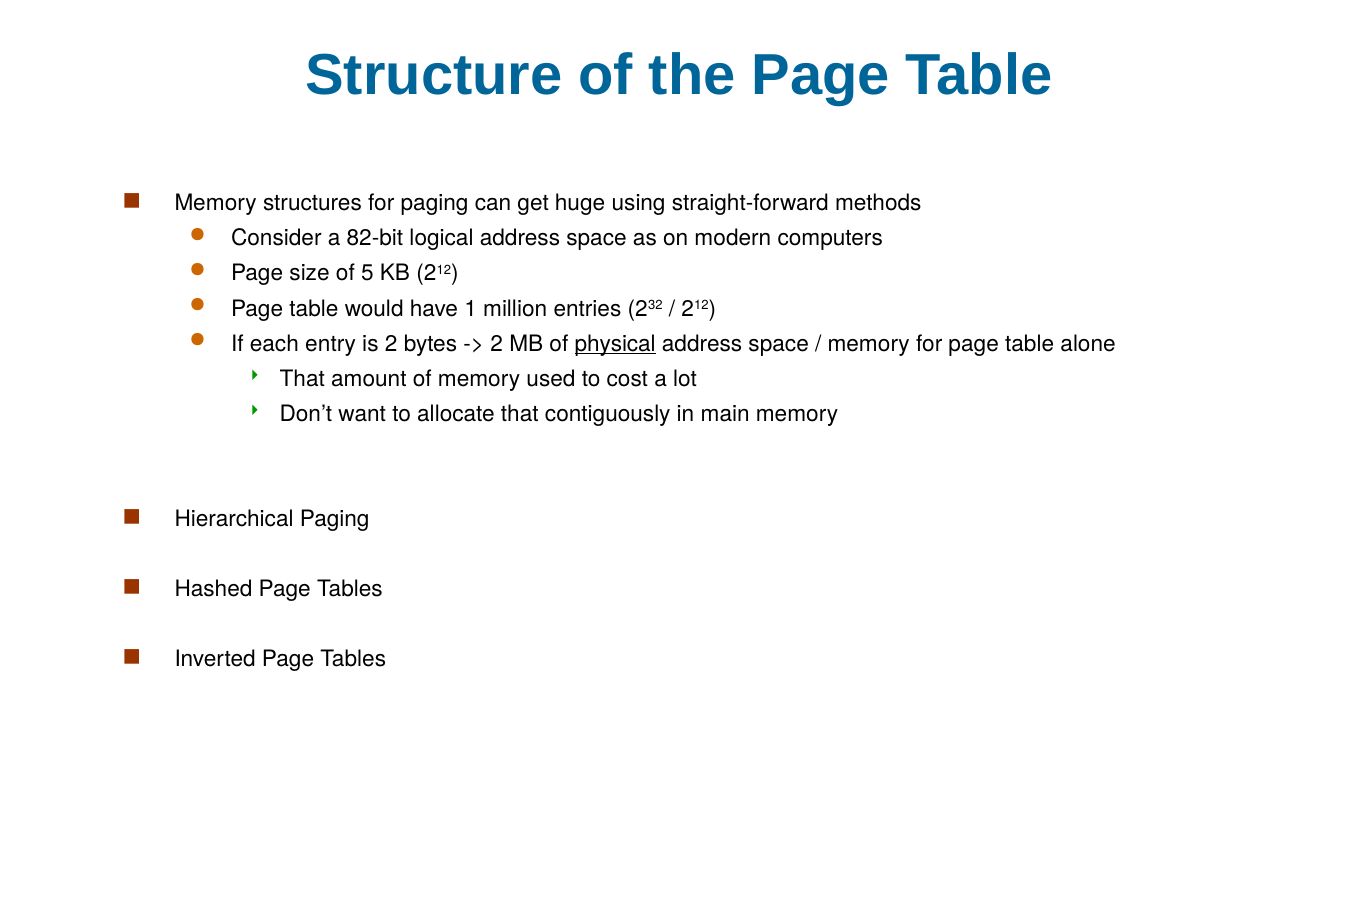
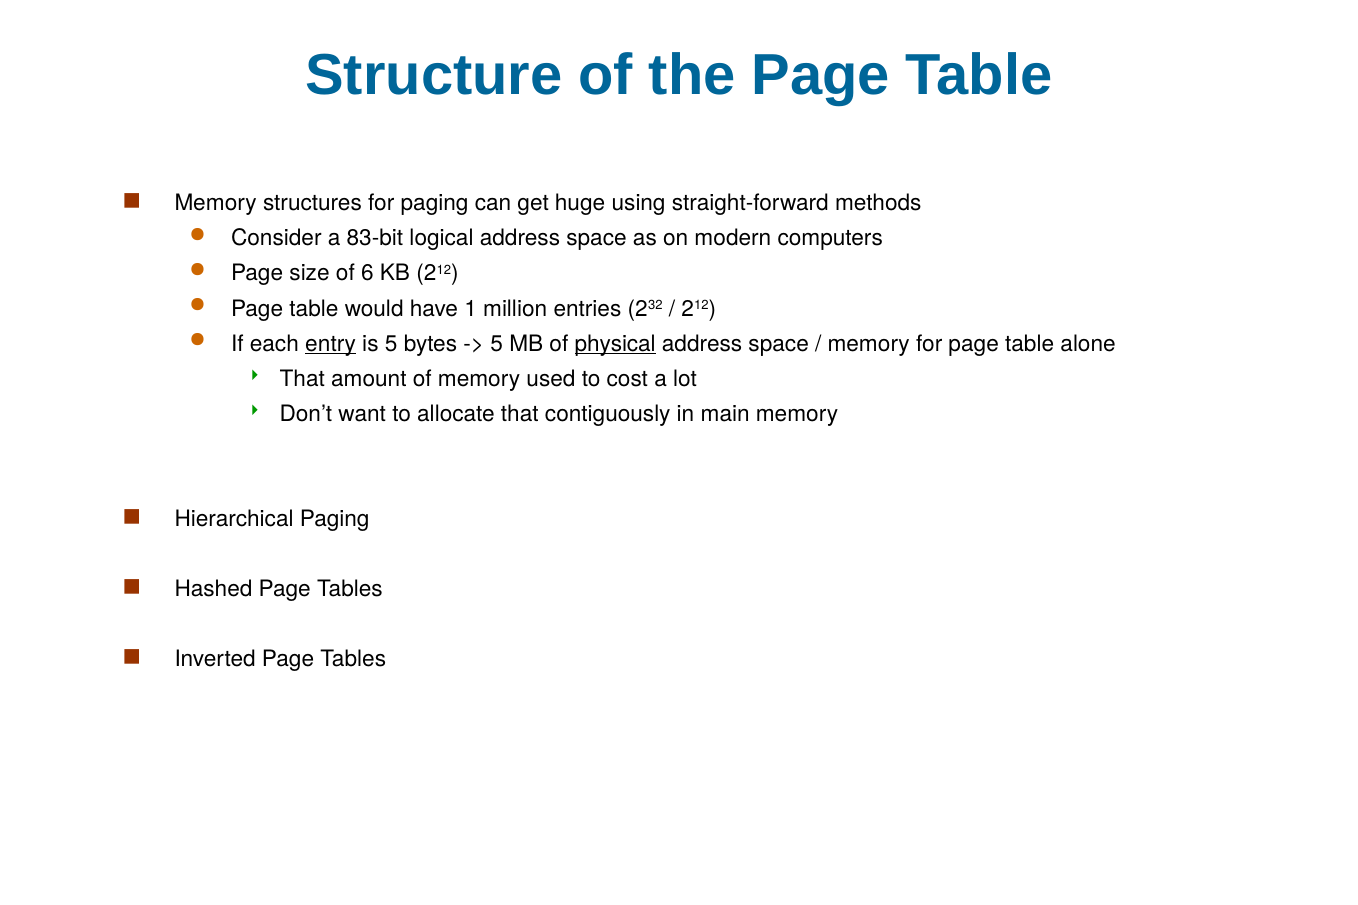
82-bit: 82-bit -> 83-bit (375, 239)
5: 5 -> 6 (367, 274)
entry underline: none -> present (331, 344)
is 2: 2 -> 5 (391, 344)
2: 2 -> 5 (497, 344)
